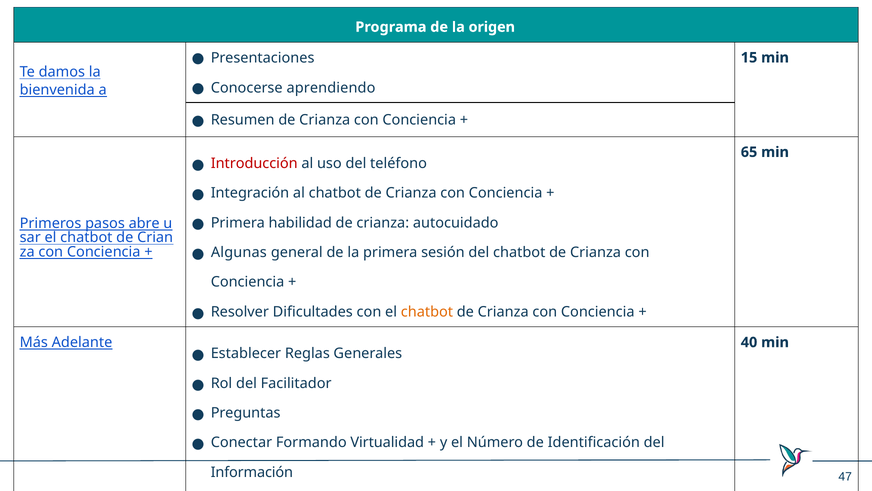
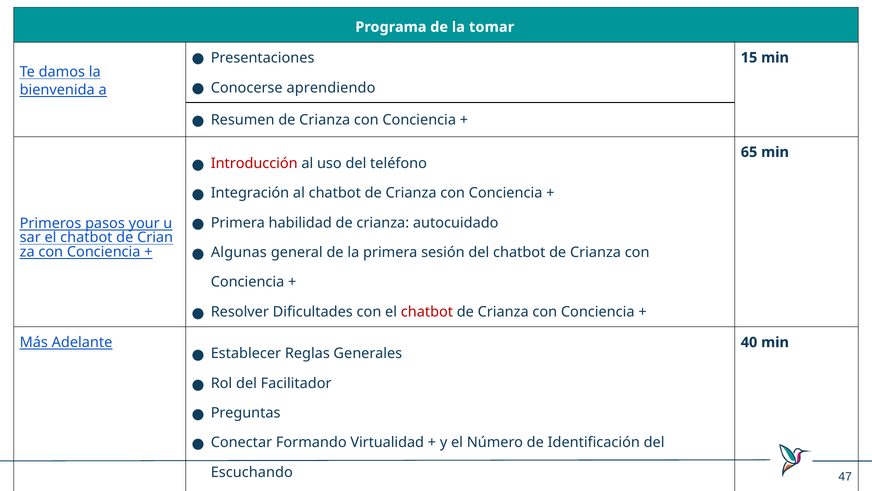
origen: origen -> tomar (492, 27)
abre: abre -> your (144, 223)
chatbot colour: orange -> red (427, 311)
Información: Información -> Escuchando (252, 472)
